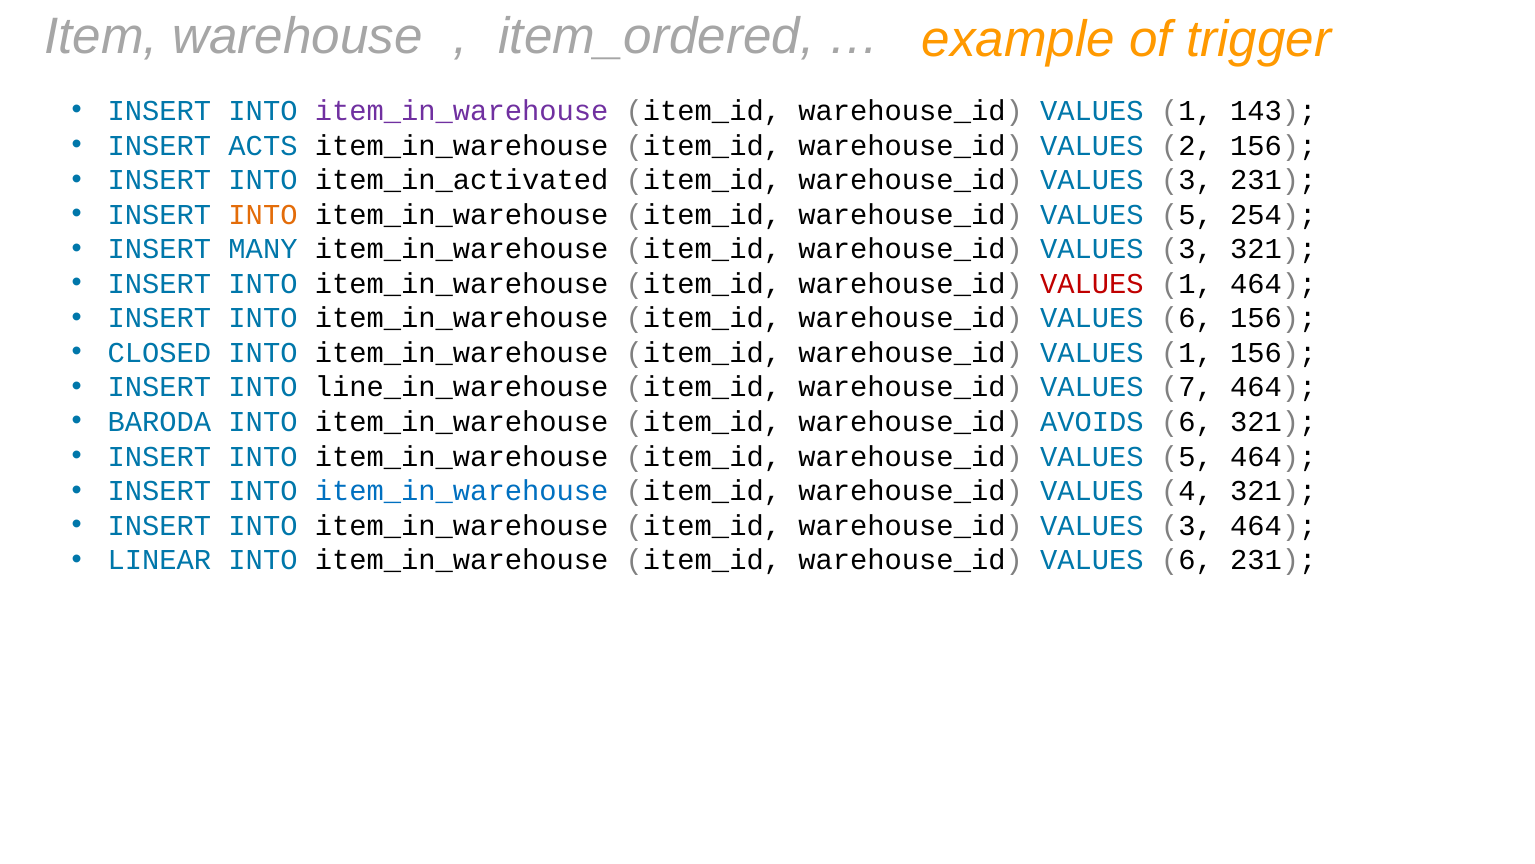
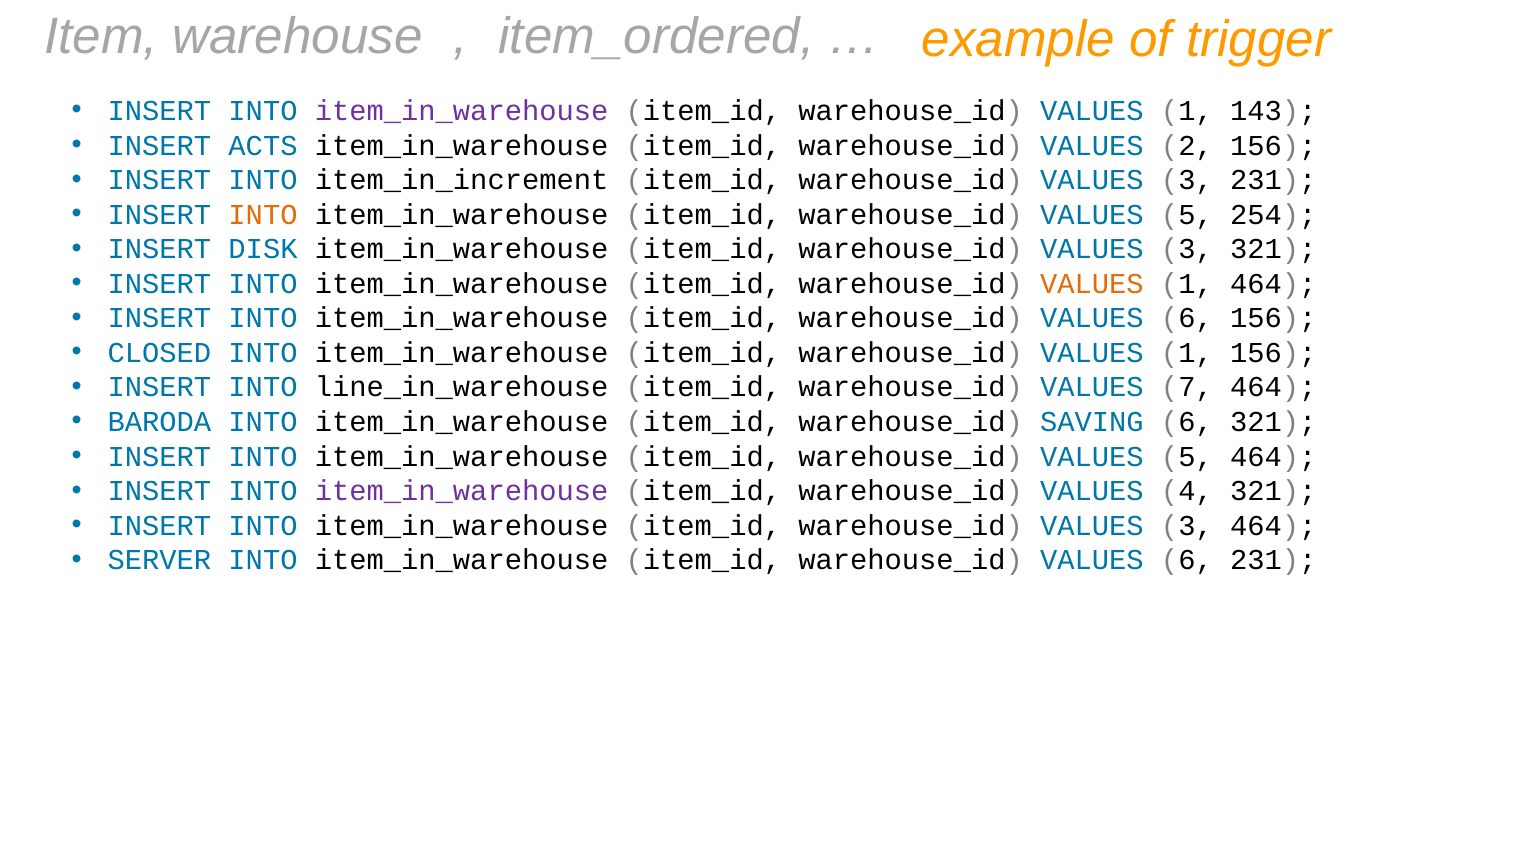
item_in_activated: item_in_activated -> item_in_increment (462, 180)
MANY: MANY -> DISK (263, 249)
VALUES colour: red -> orange (1092, 284)
AVOIDS: AVOIDS -> SAVING (1092, 422)
item_in_warehouse colour: blue -> purple (462, 491)
LINEAR: LINEAR -> SERVER (159, 560)
